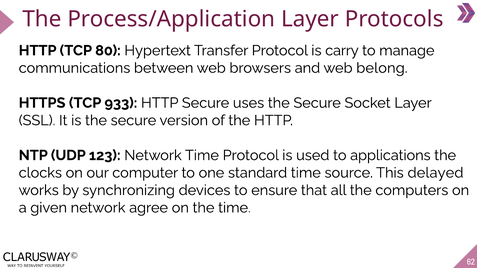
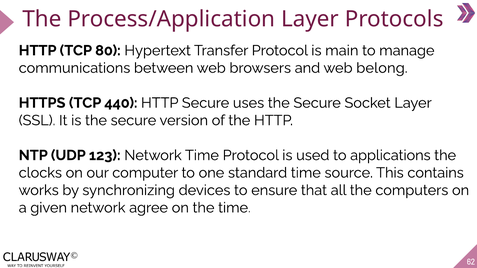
carry: carry -> main (342, 51)
933: 933 -> 440 (121, 103)
delayed: delayed -> contains (436, 173)
